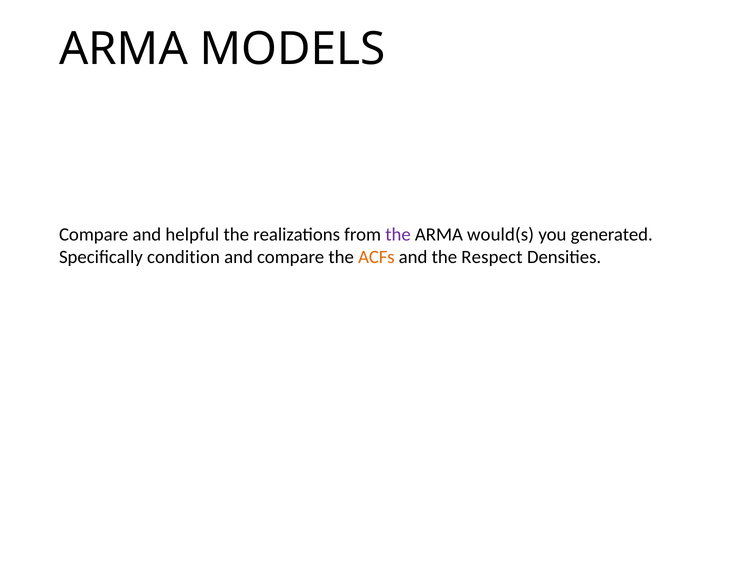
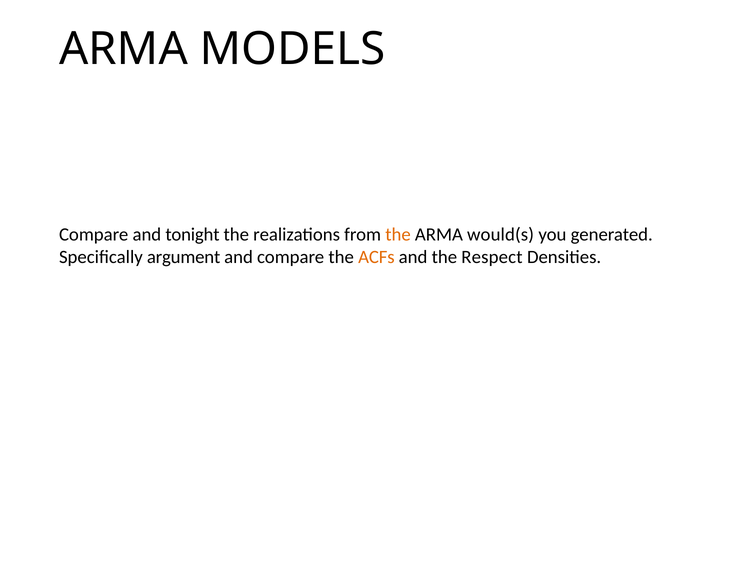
helpful: helpful -> tonight (192, 235)
the colour: purple -> orange (398, 235)
condition: condition -> argument (184, 257)
